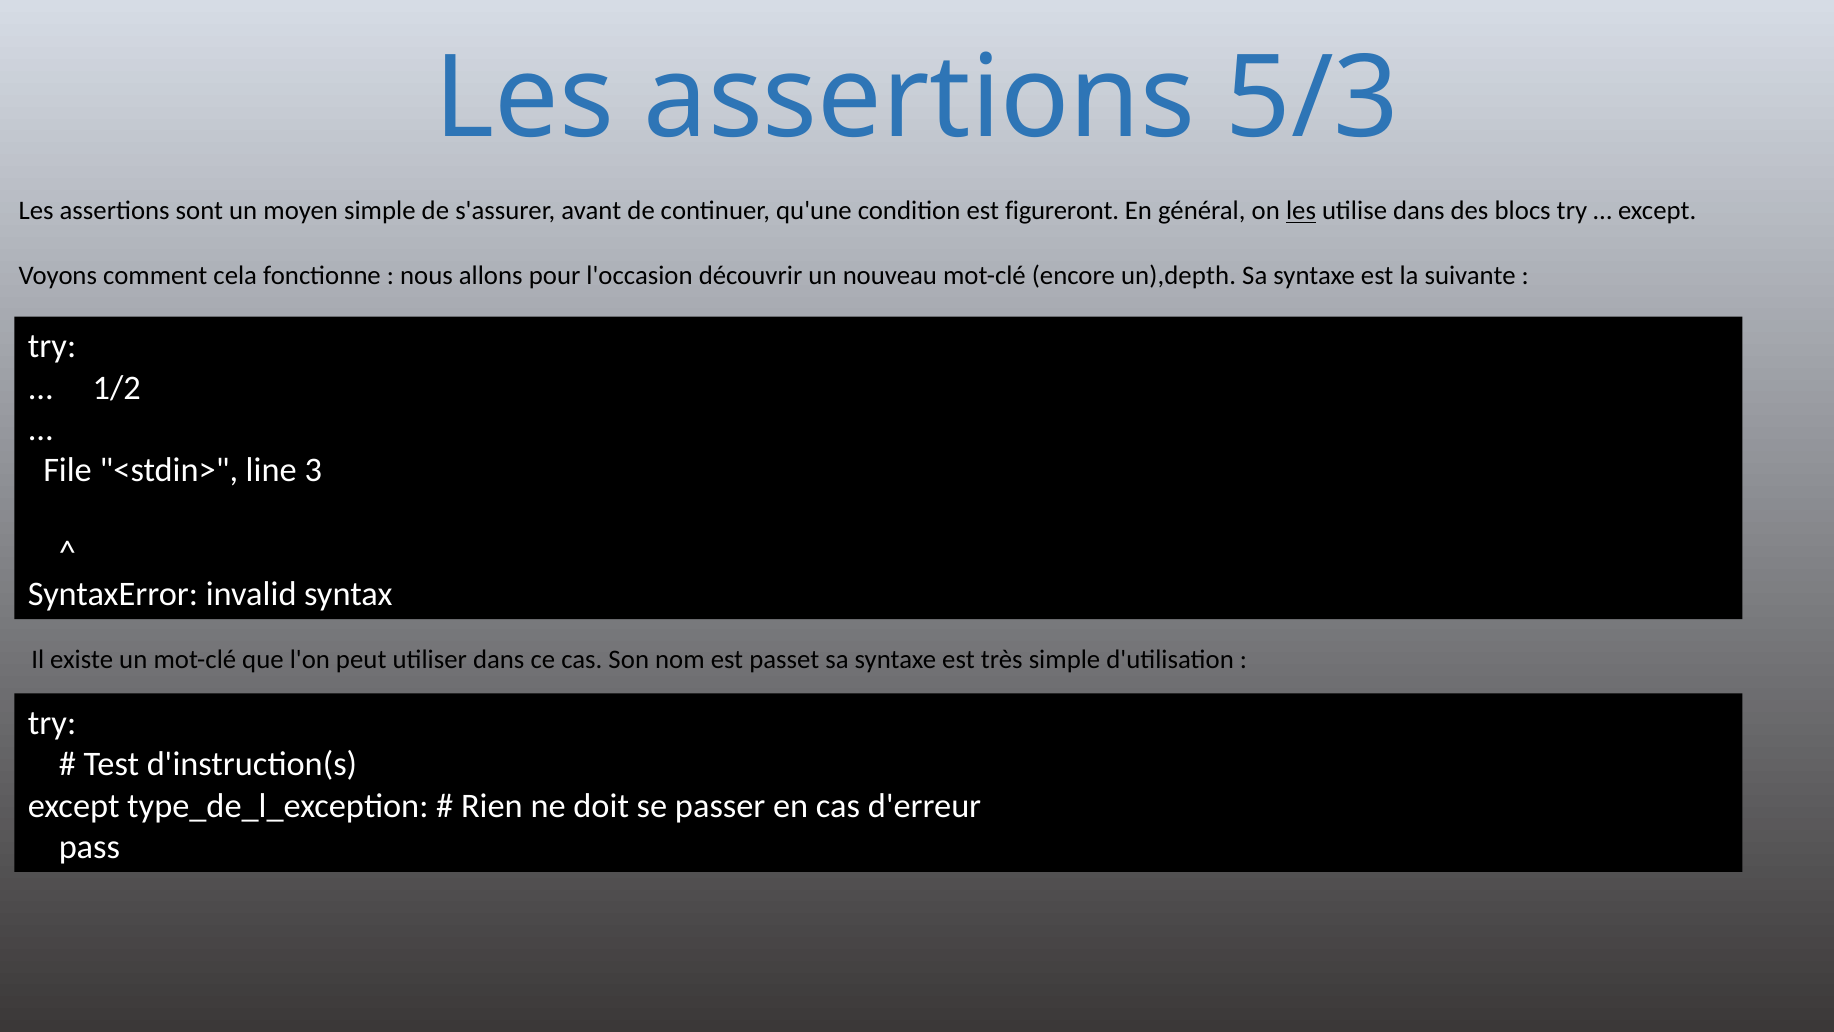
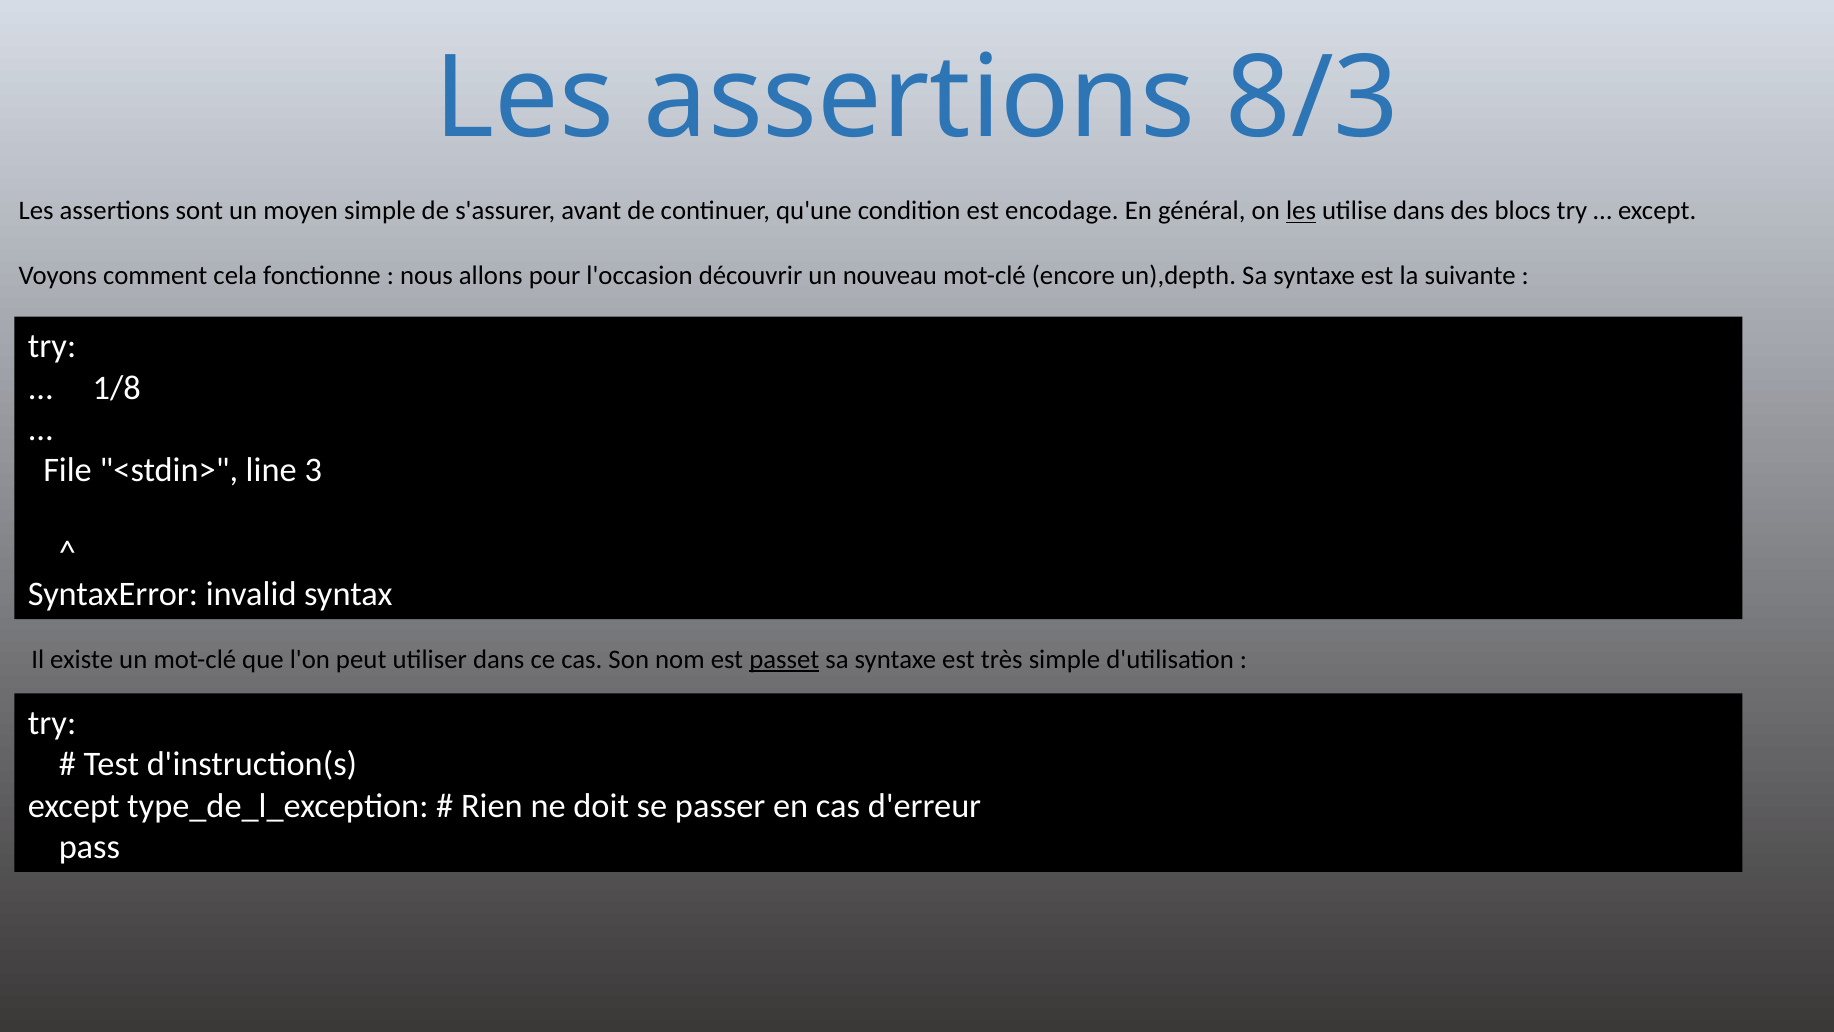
5/3: 5/3 -> 8/3 (1312, 99)
figureront: figureront -> encodage (1062, 211)
1/2: 1/2 -> 1/8 (117, 388)
passet underline: none -> present (784, 659)
